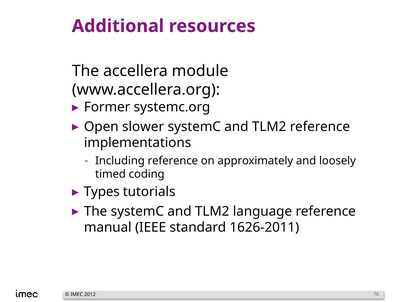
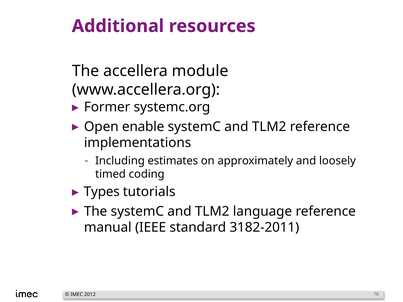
slower: slower -> enable (143, 127)
Including reference: reference -> estimates (173, 161)
1626-2011: 1626-2011 -> 3182-2011 (264, 228)
